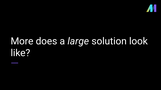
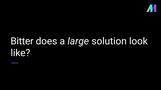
More: More -> Bitter (22, 42)
